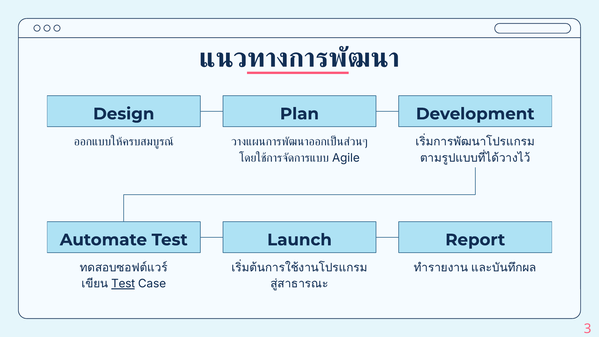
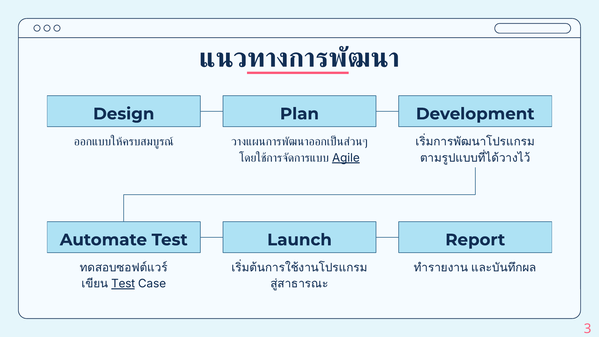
Agile underline: none -> present (346, 158)
